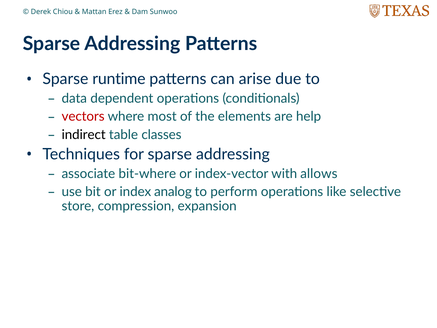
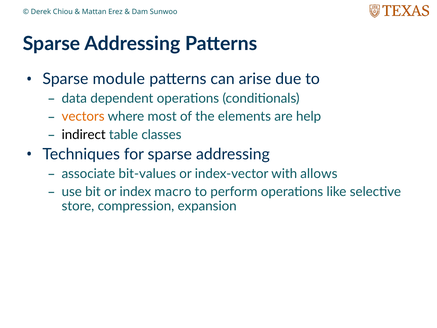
runtime: runtime -> module (119, 79)
vectors colour: red -> orange (83, 116)
bit-where: bit-where -> bit-values (147, 174)
analog: analog -> macro (173, 192)
